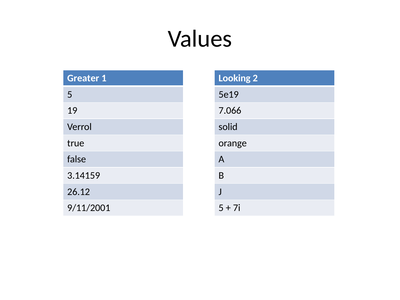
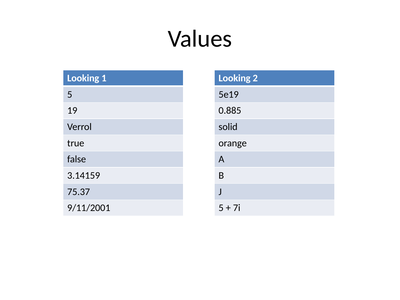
Greater: Greater -> Looking (83, 78)
7.066: 7.066 -> 0.885 (230, 111)
26.12: 26.12 -> 75.37 (79, 192)
